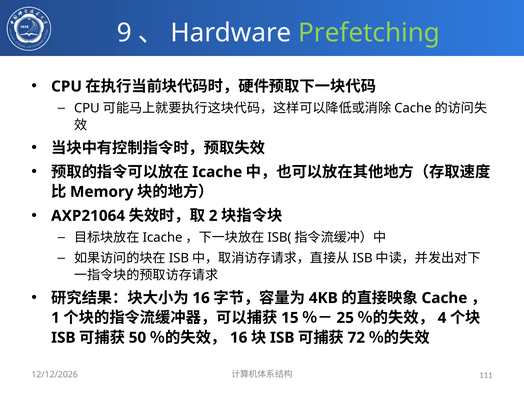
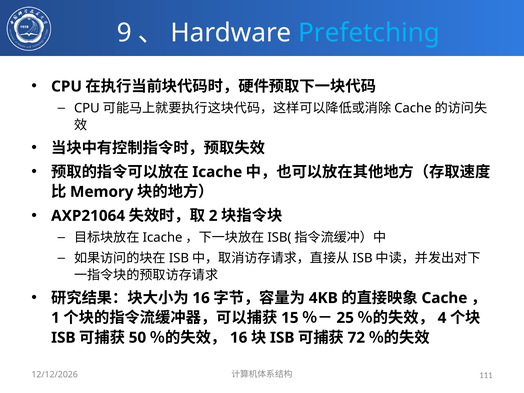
Prefetching colour: light green -> light blue (369, 33)
